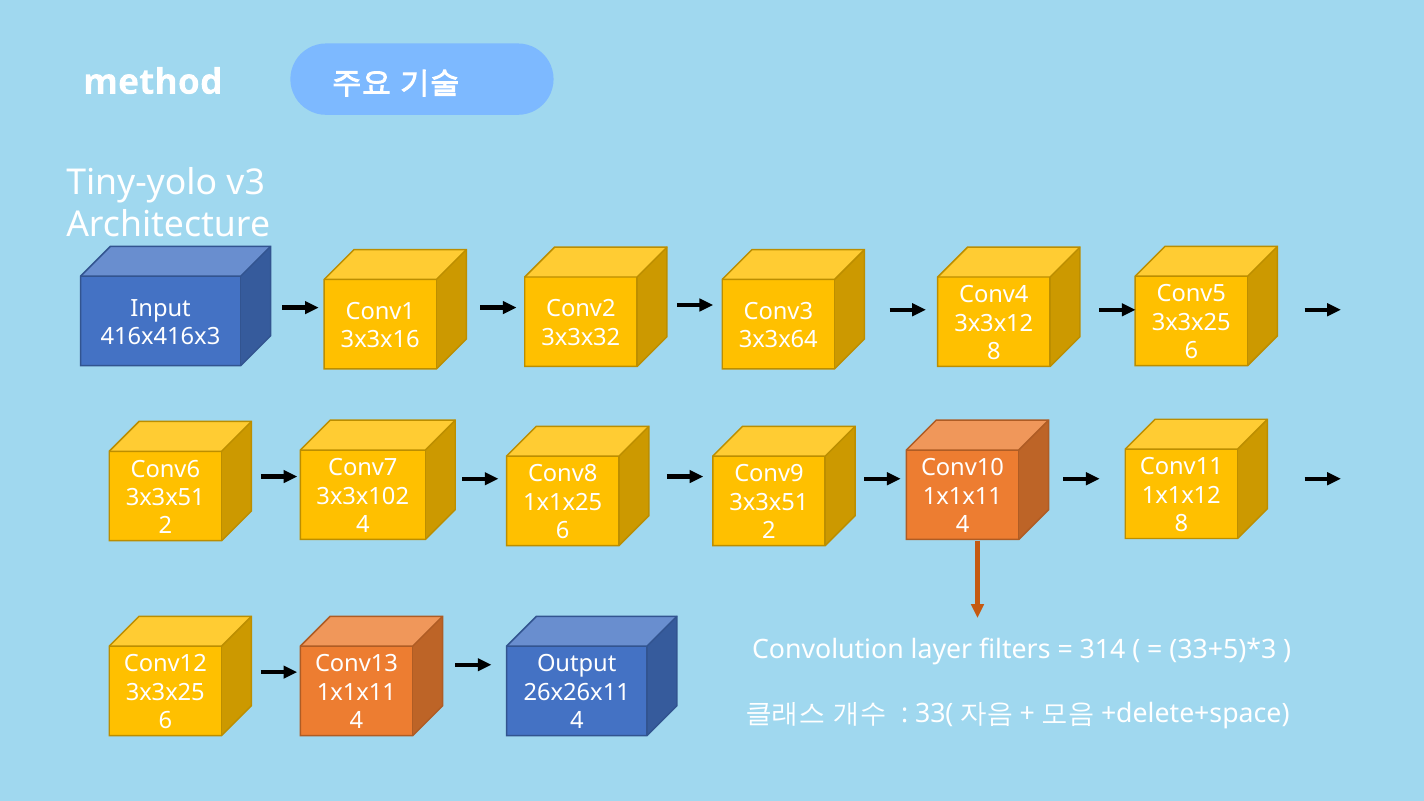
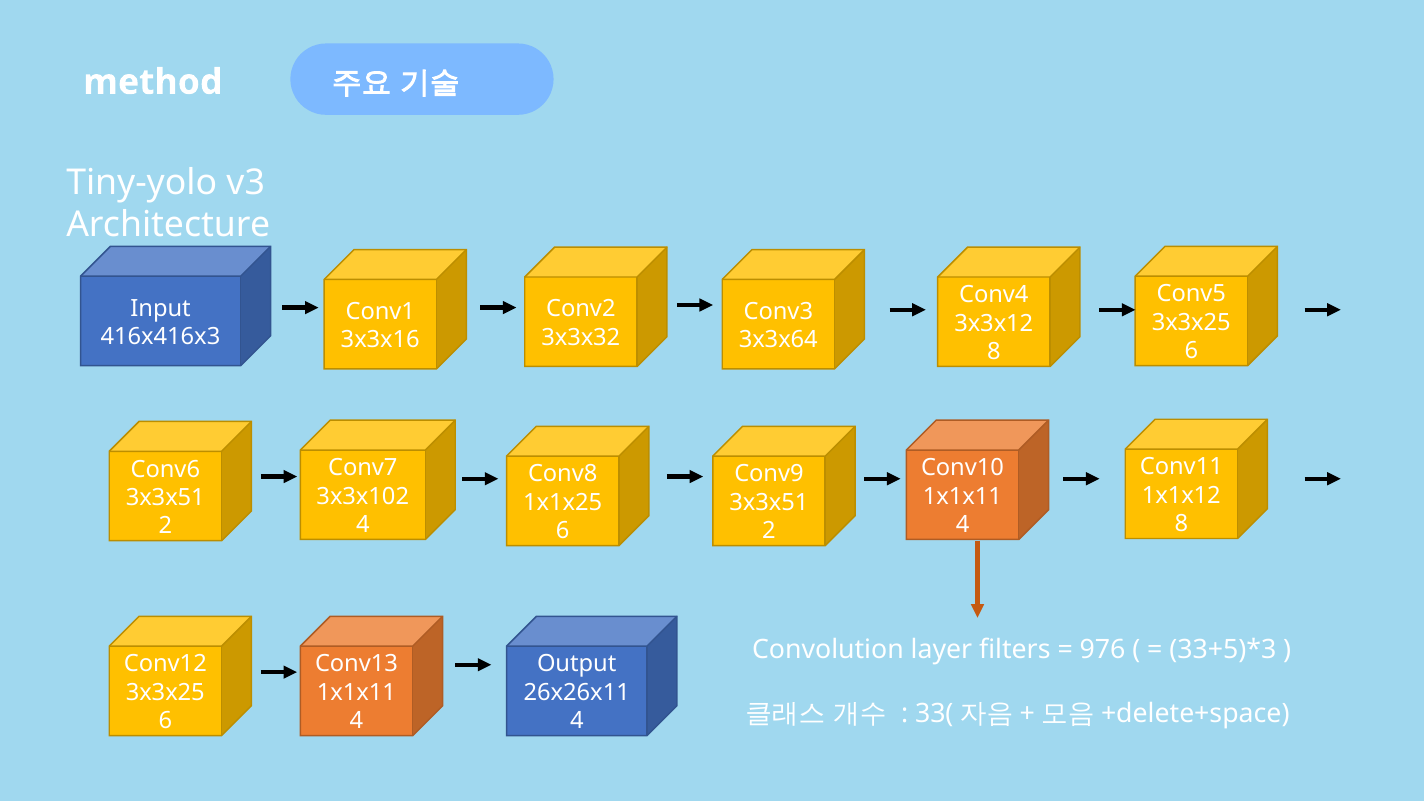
314: 314 -> 976 (1102, 650)
